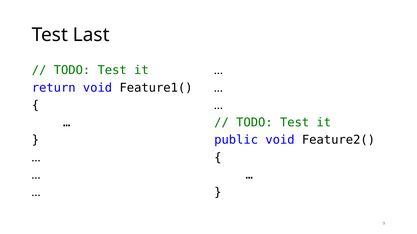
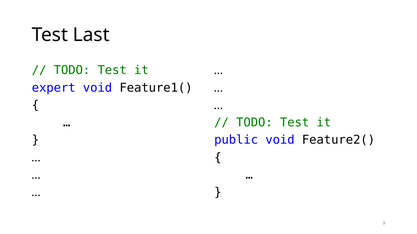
return: return -> expert (54, 88)
